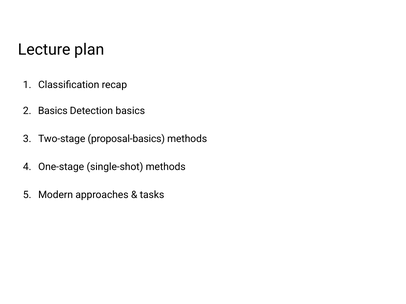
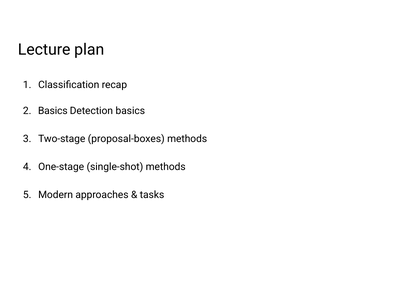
proposal-basics: proposal-basics -> proposal-boxes (126, 139)
